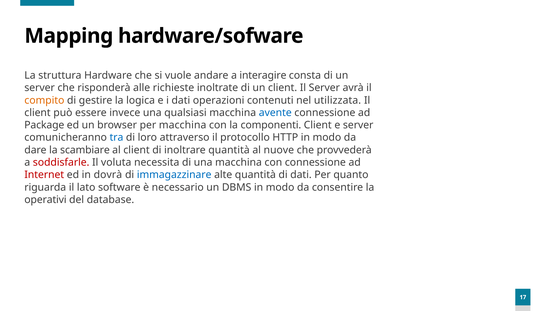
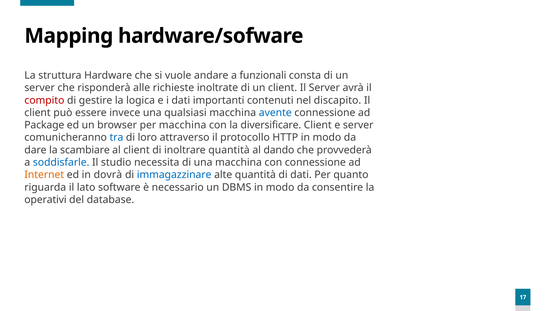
interagire: interagire -> funzionali (263, 75)
compito colour: orange -> red (44, 100)
operazioni: operazioni -> importanti (219, 100)
utilizzata: utilizzata -> discapito (338, 100)
componenti: componenti -> diversificare (271, 125)
nuove: nuove -> dando (279, 150)
soddisfarle colour: red -> blue (61, 162)
voluta: voluta -> studio (116, 162)
Internet colour: red -> orange (44, 175)
